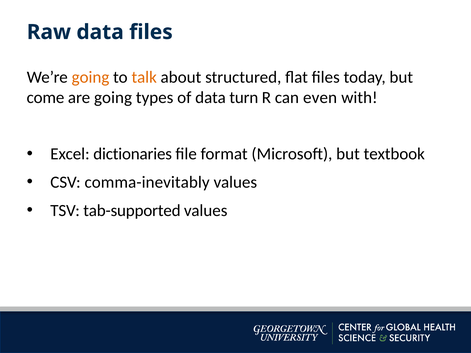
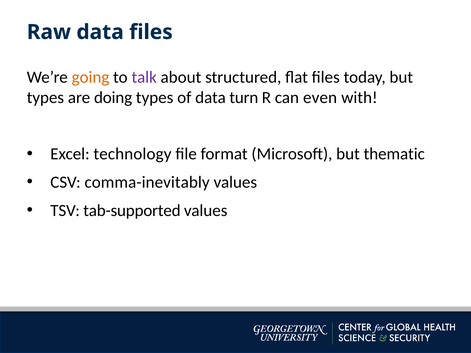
talk colour: orange -> purple (144, 77)
come: come -> types (45, 98)
are going: going -> doing (113, 98)
dictionaries: dictionaries -> technology (132, 154)
textbook: textbook -> thematic (394, 154)
